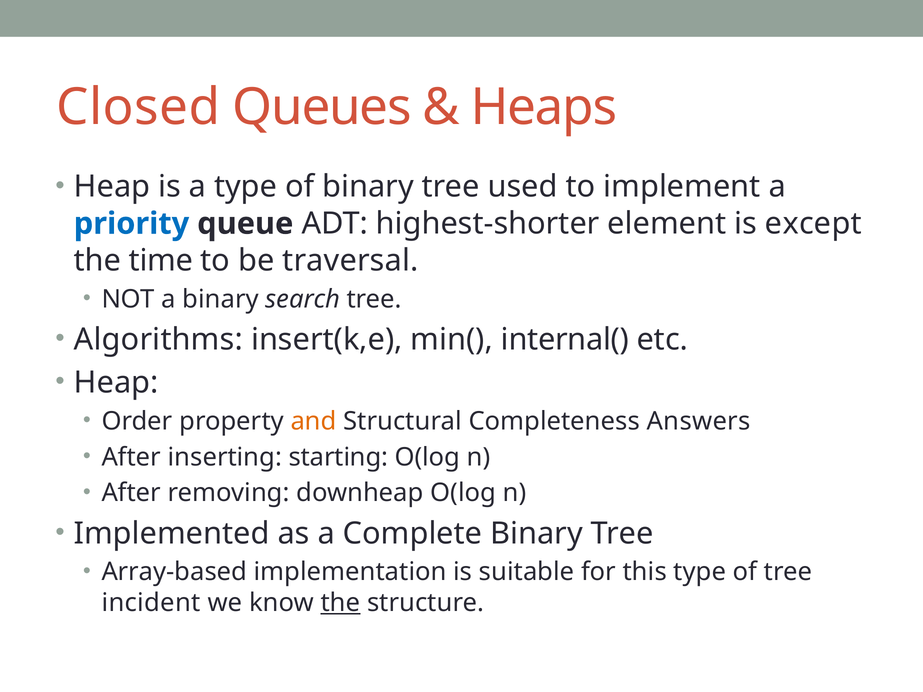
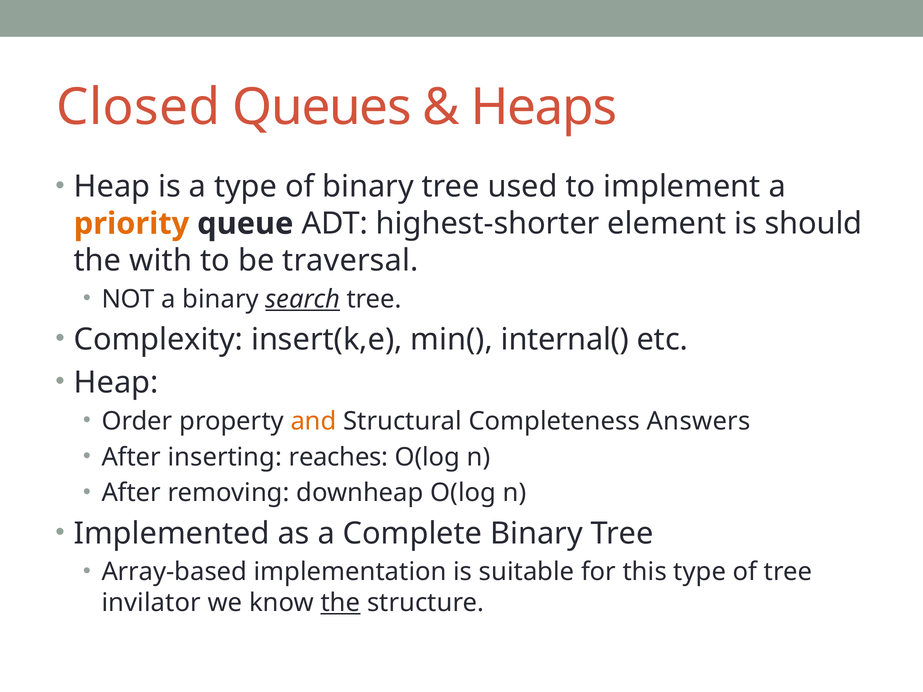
priority colour: blue -> orange (132, 224)
except: except -> should (814, 224)
time: time -> with (161, 261)
search underline: none -> present (303, 299)
Algorithms: Algorithms -> Complexity (159, 340)
starting: starting -> reaches (338, 457)
incident: incident -> invilator (151, 603)
